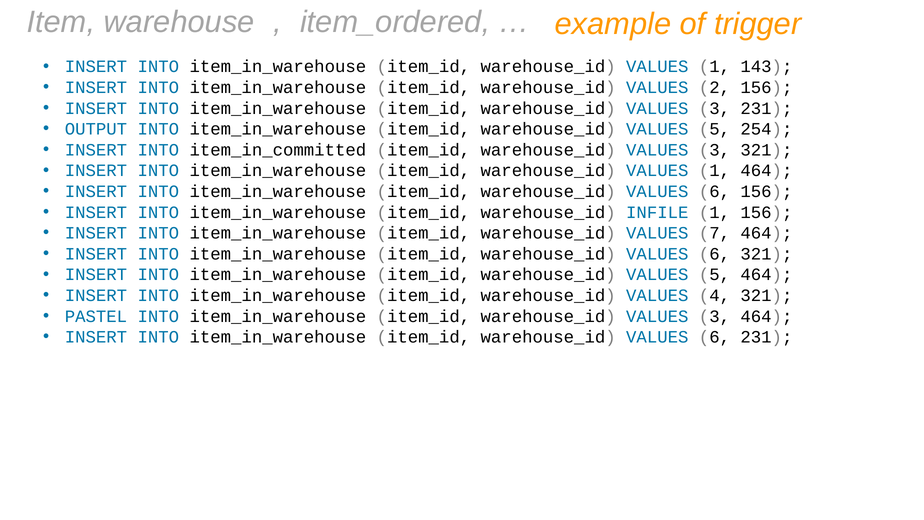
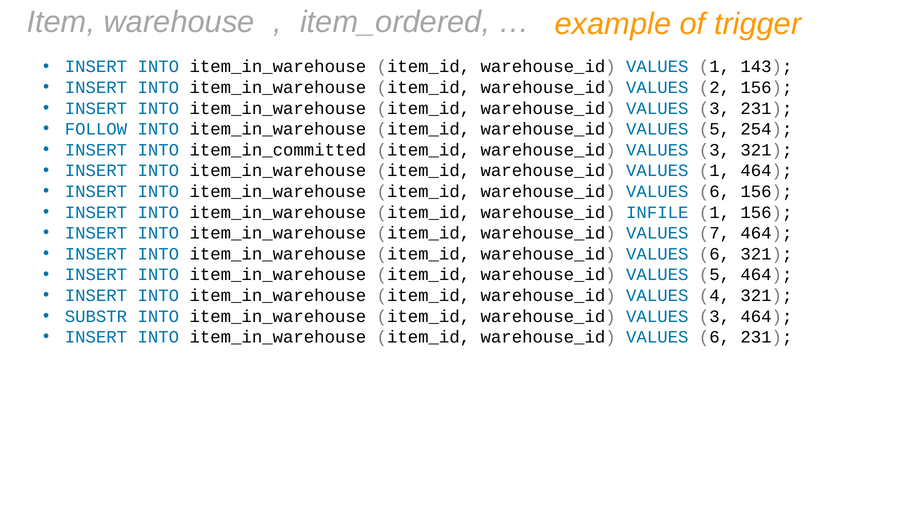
OUTPUT: OUTPUT -> FOLLOW (96, 129)
PASTEL: PASTEL -> SUBSTR (96, 316)
